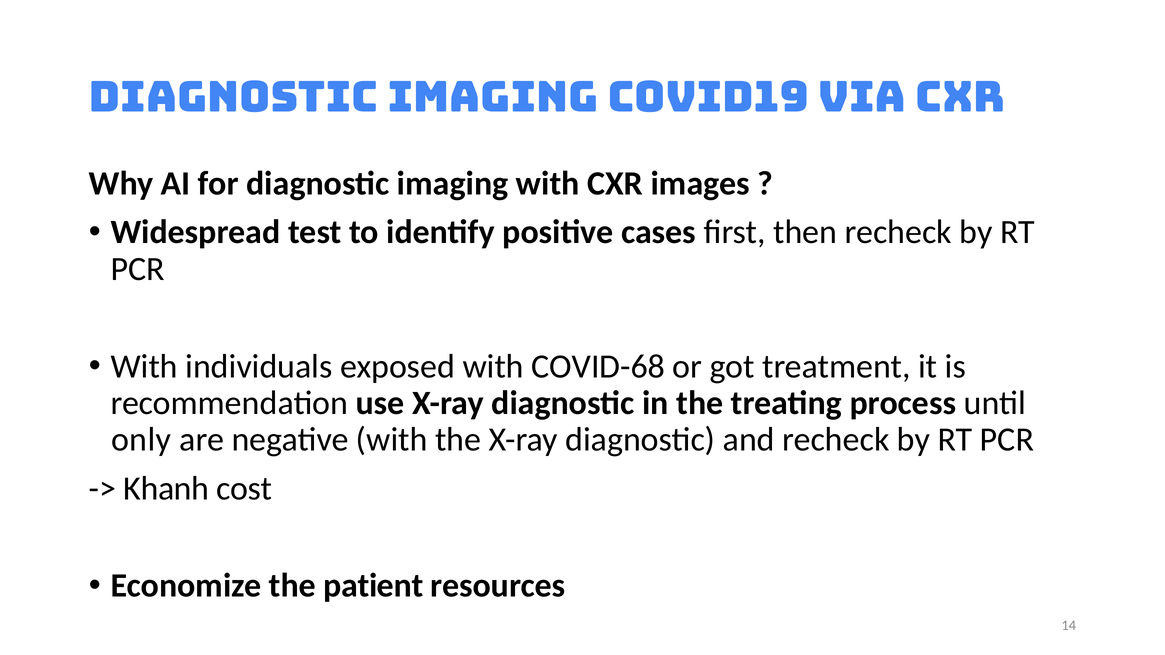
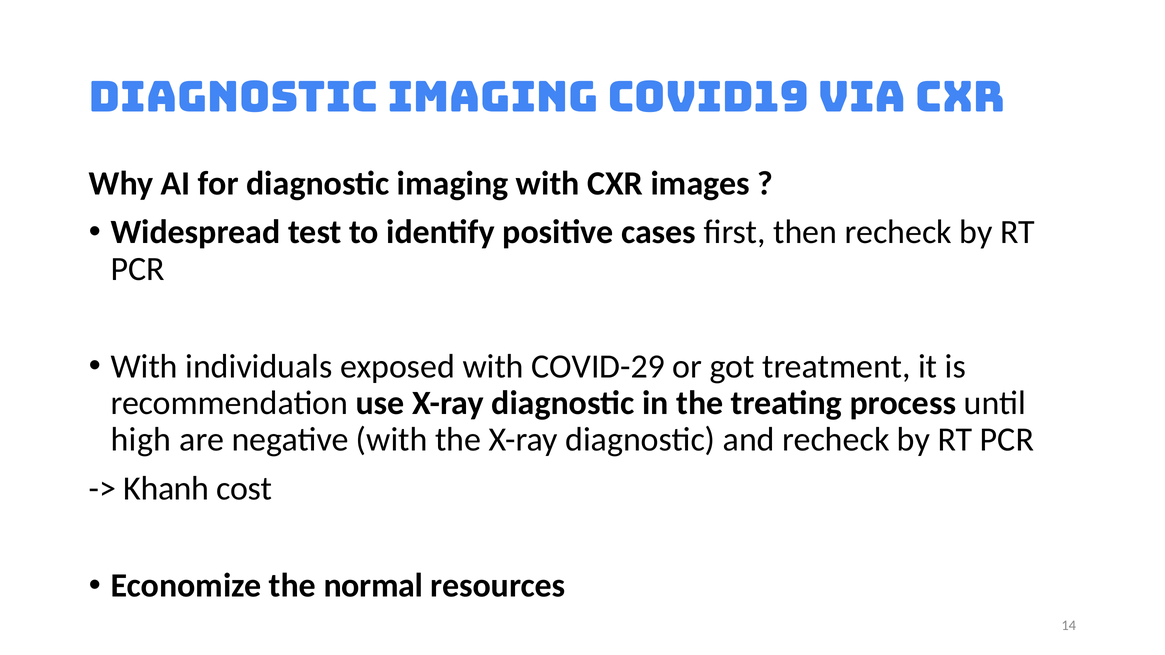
COVID-68: COVID-68 -> COVID-29 (598, 366)
only: only -> high (141, 440)
patient: patient -> normal (373, 586)
